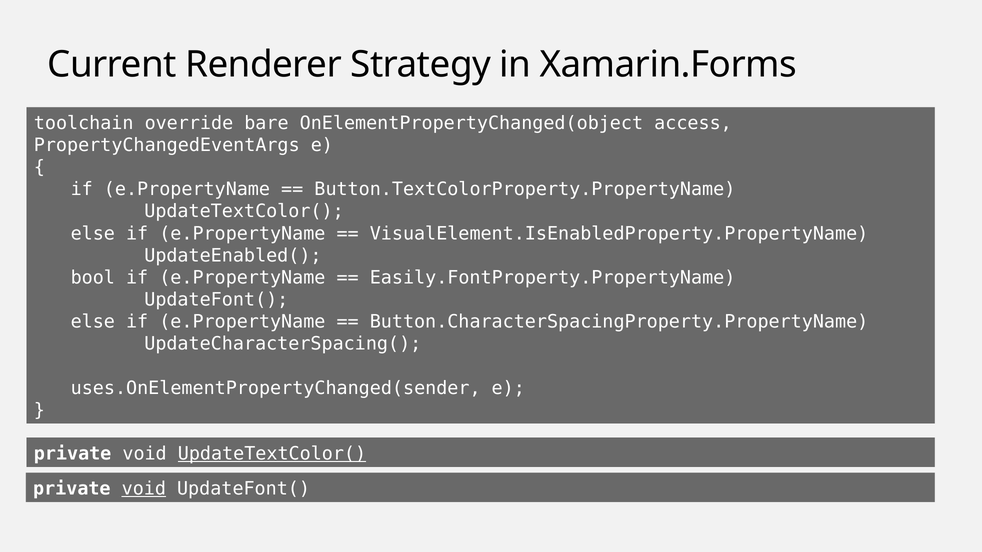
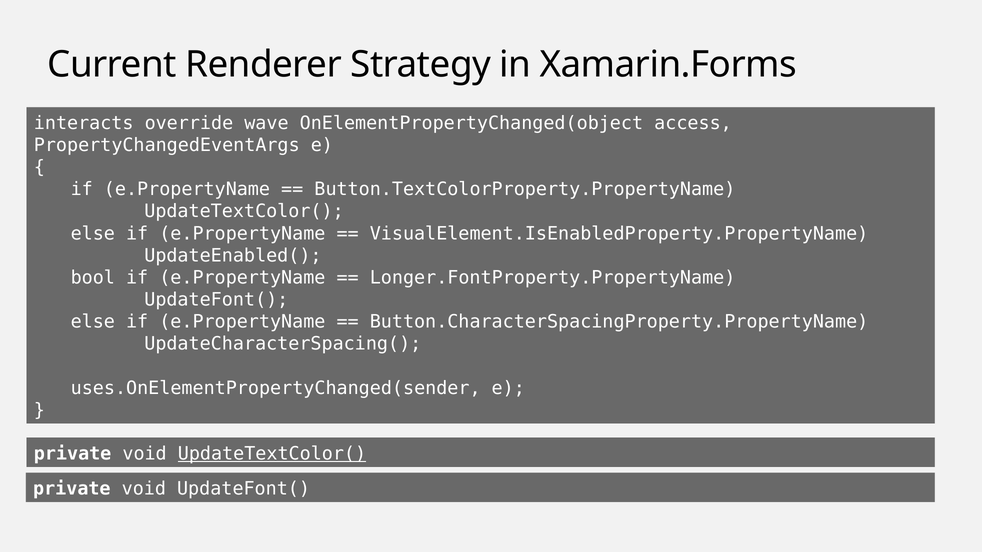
toolchain: toolchain -> interacts (84, 123)
bare: bare -> wave (266, 123)
Easily.FontProperty.PropertyName: Easily.FontProperty.PropertyName -> Longer.FontProperty.PropertyName (553, 278)
void underline: present -> none (144, 489)
